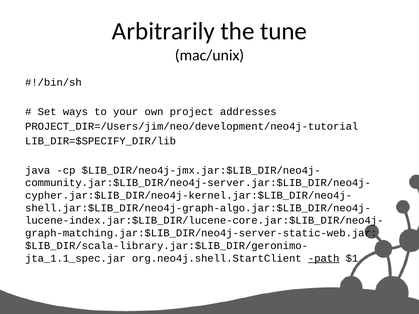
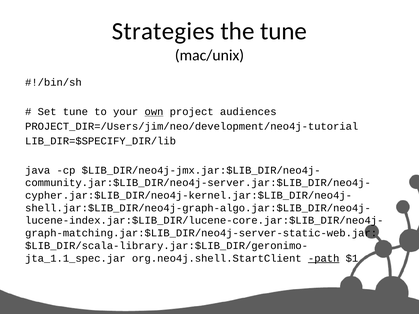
Arbitrarily: Arbitrarily -> Strategies (163, 31)
Set ways: ways -> tune (75, 112)
own underline: none -> present (154, 112)
addresses: addresses -> audiences (248, 112)
